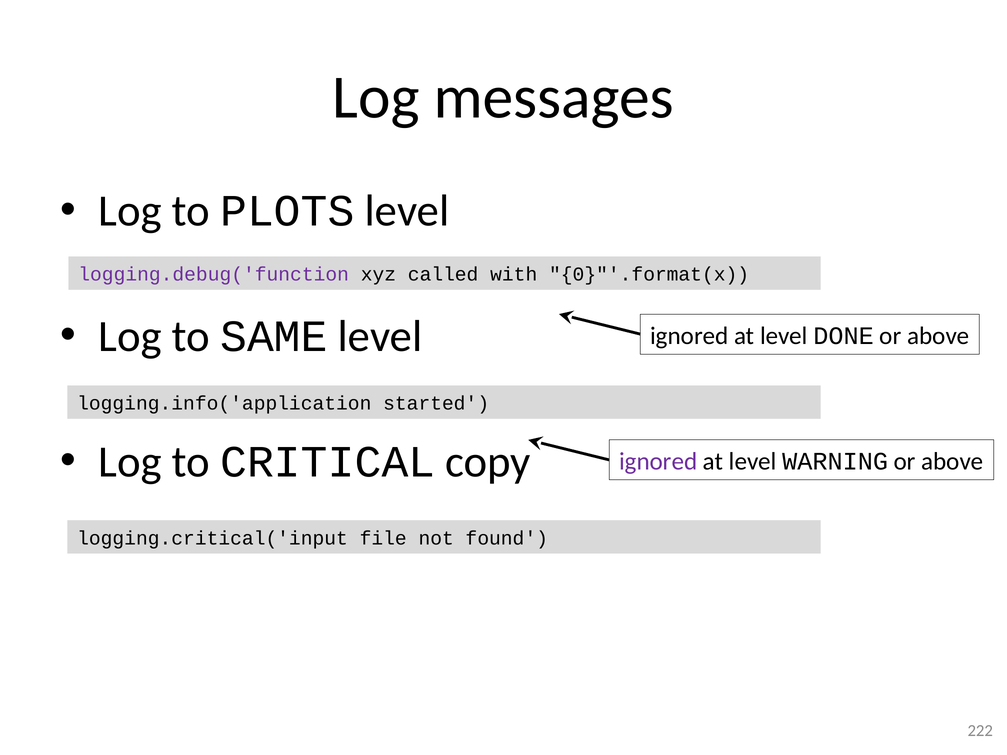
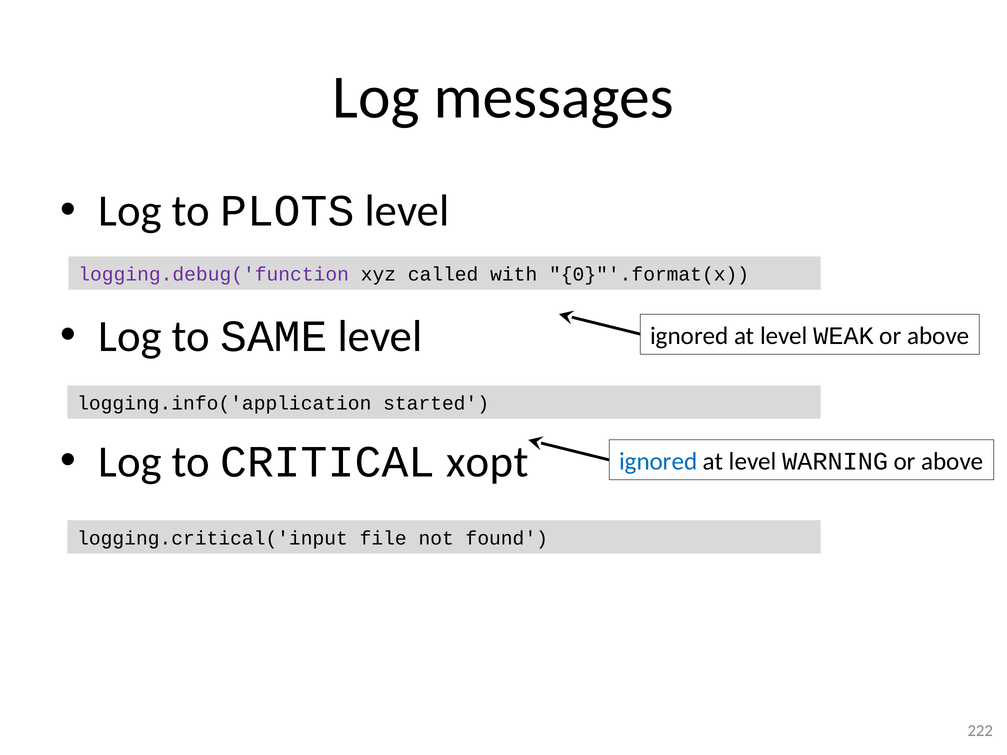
DONE: DONE -> WEAK (844, 336)
copy: copy -> xopt (487, 462)
ignored colour: purple -> blue (658, 462)
